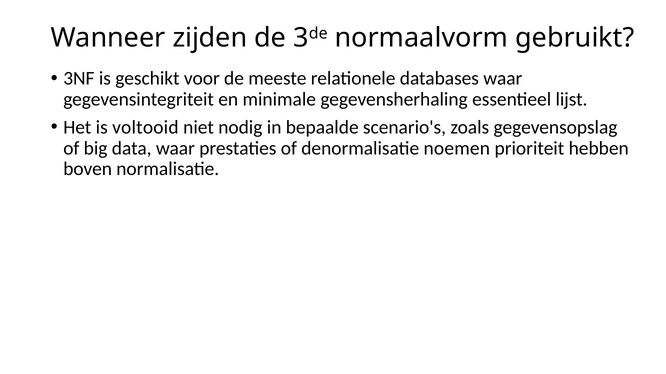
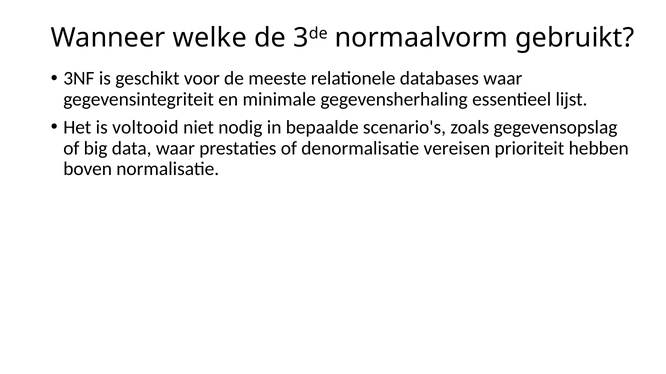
zijden: zijden -> welke (210, 38)
noemen: noemen -> vereisen (457, 148)
